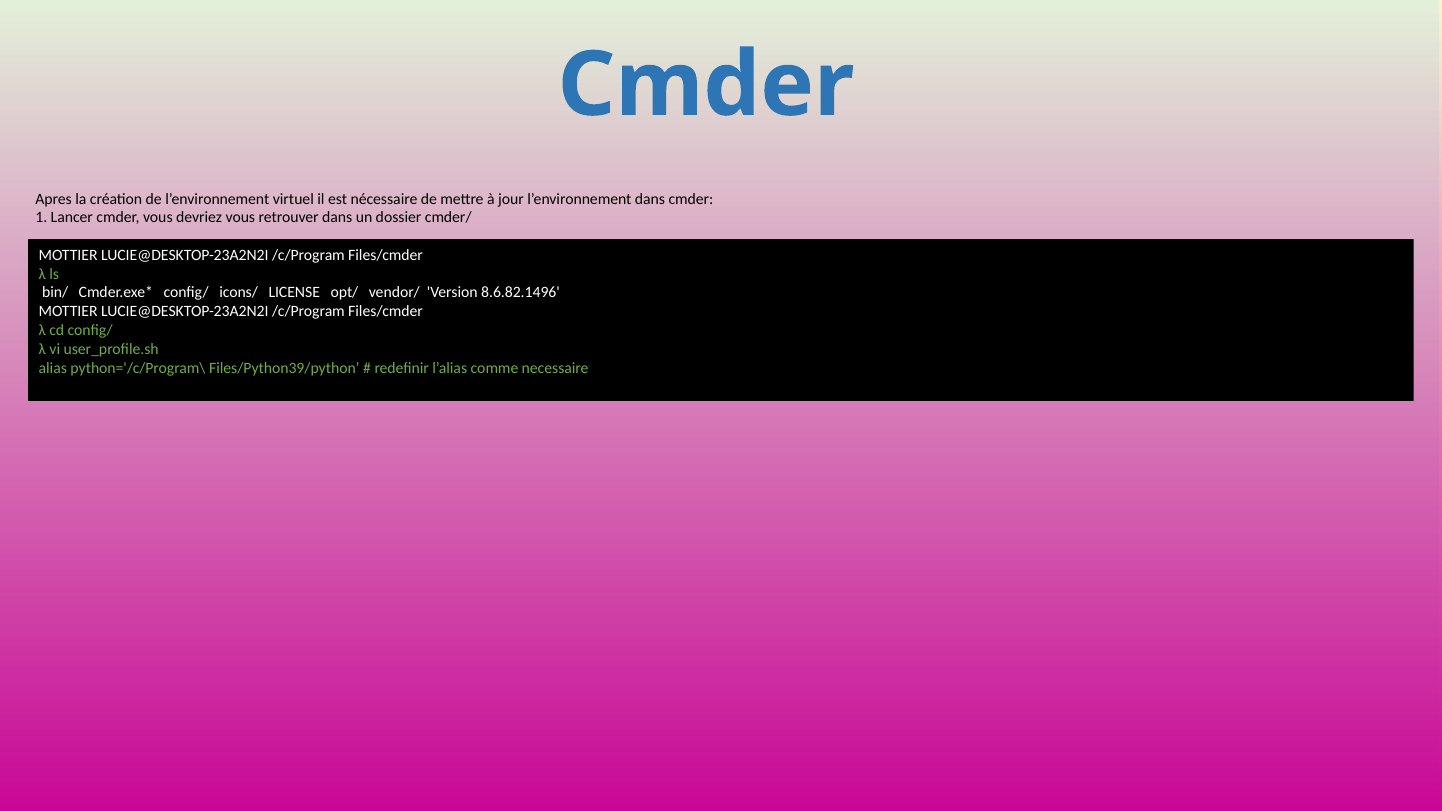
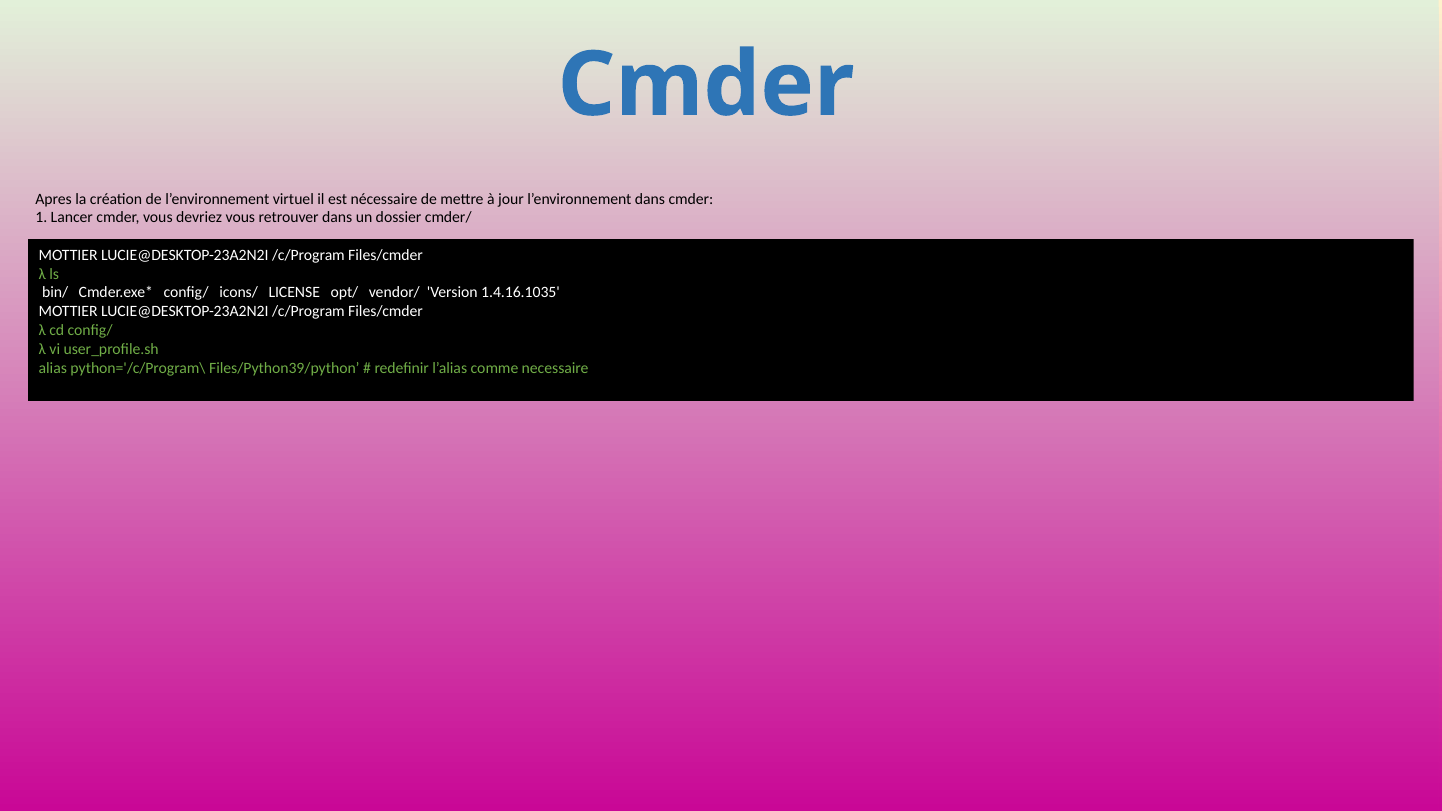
8.6.82.1496: 8.6.82.1496 -> 1.4.16.1035 (521, 293)
